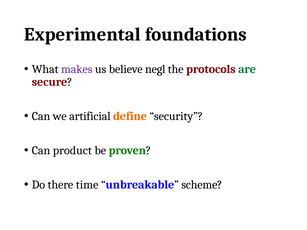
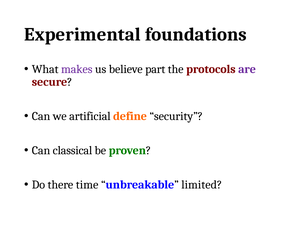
negl: negl -> part (155, 69)
are colour: green -> purple (247, 69)
product: product -> classical (72, 151)
scheme: scheme -> limited (202, 185)
